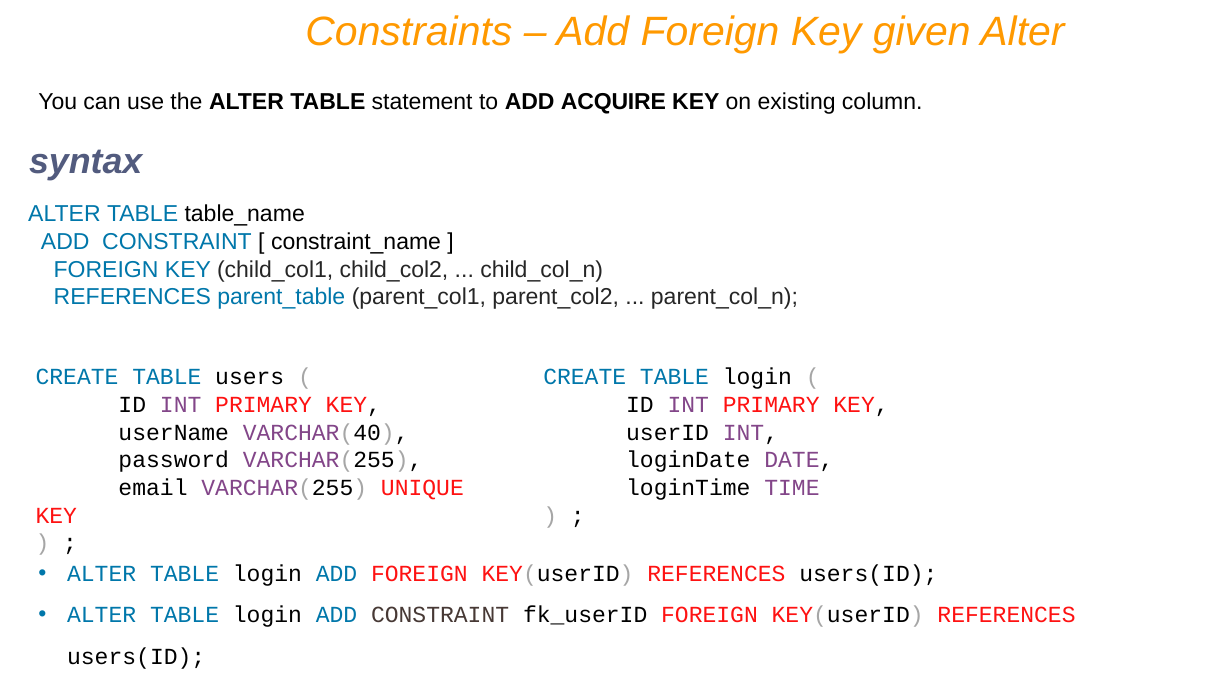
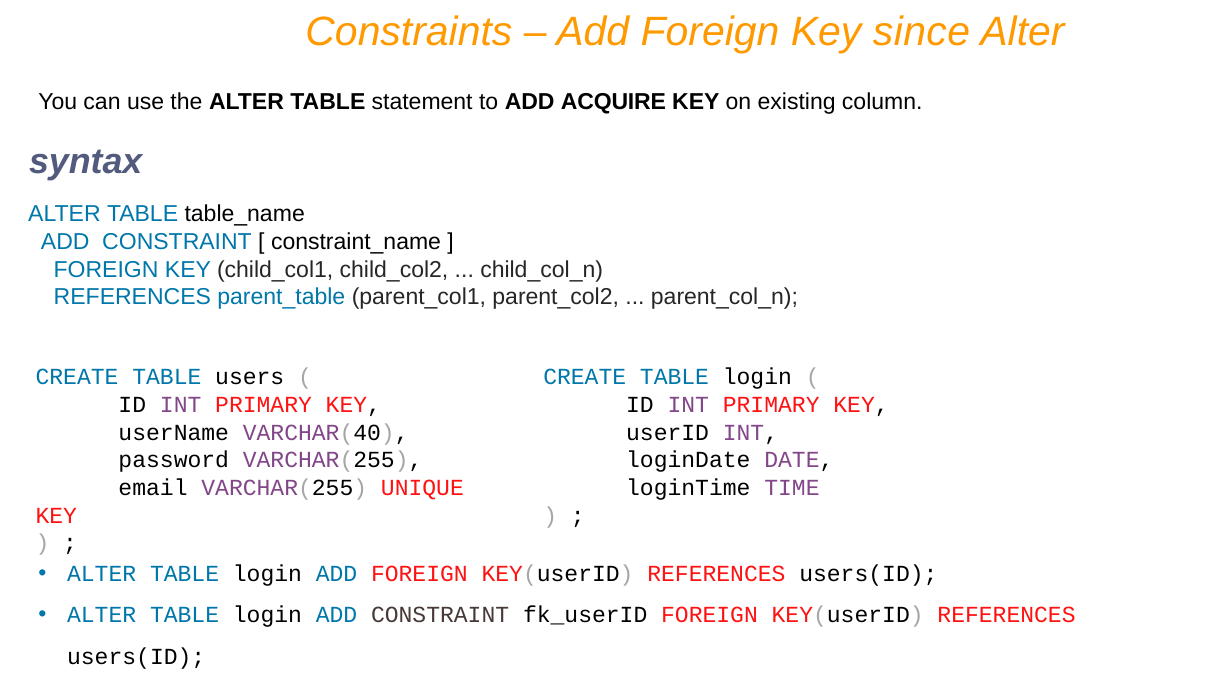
given: given -> since (921, 32)
